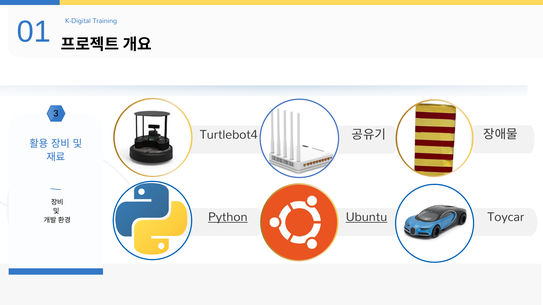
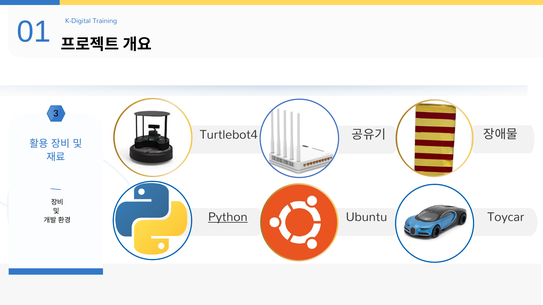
Ubuntu underline: present -> none (366, 217)
